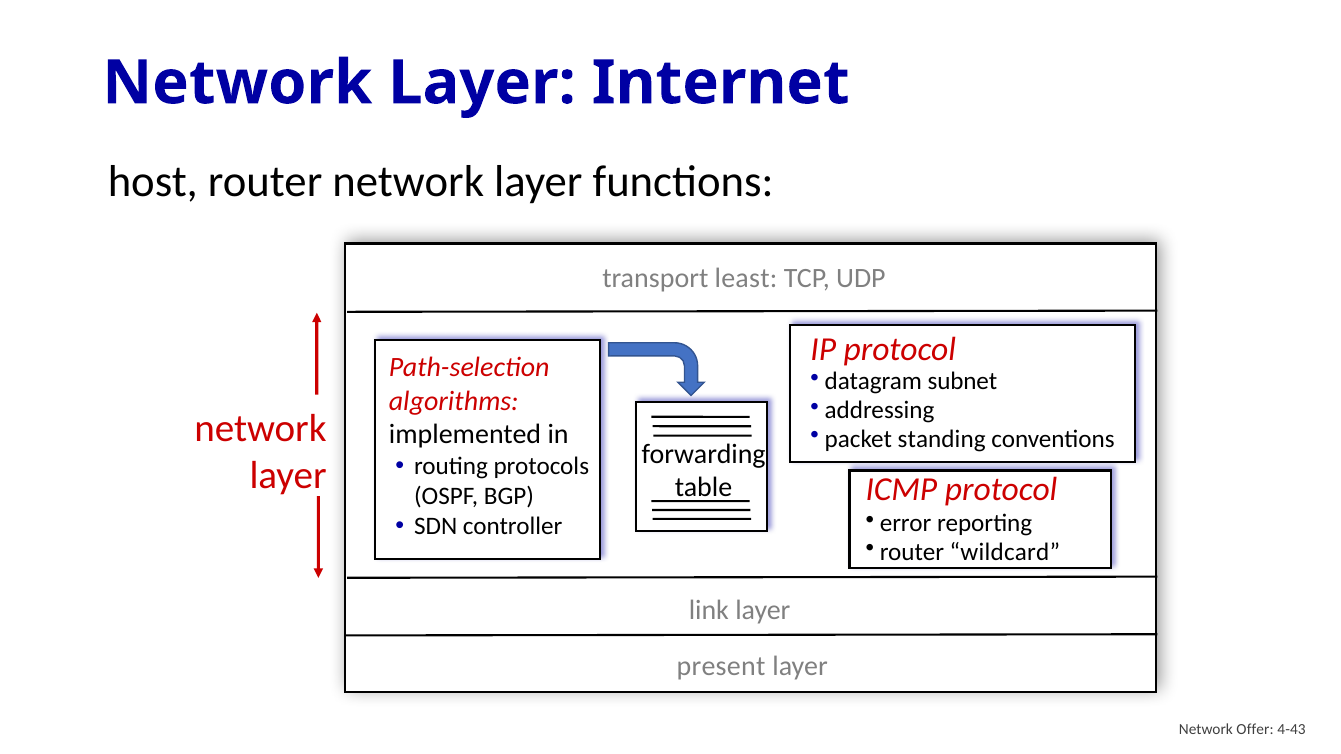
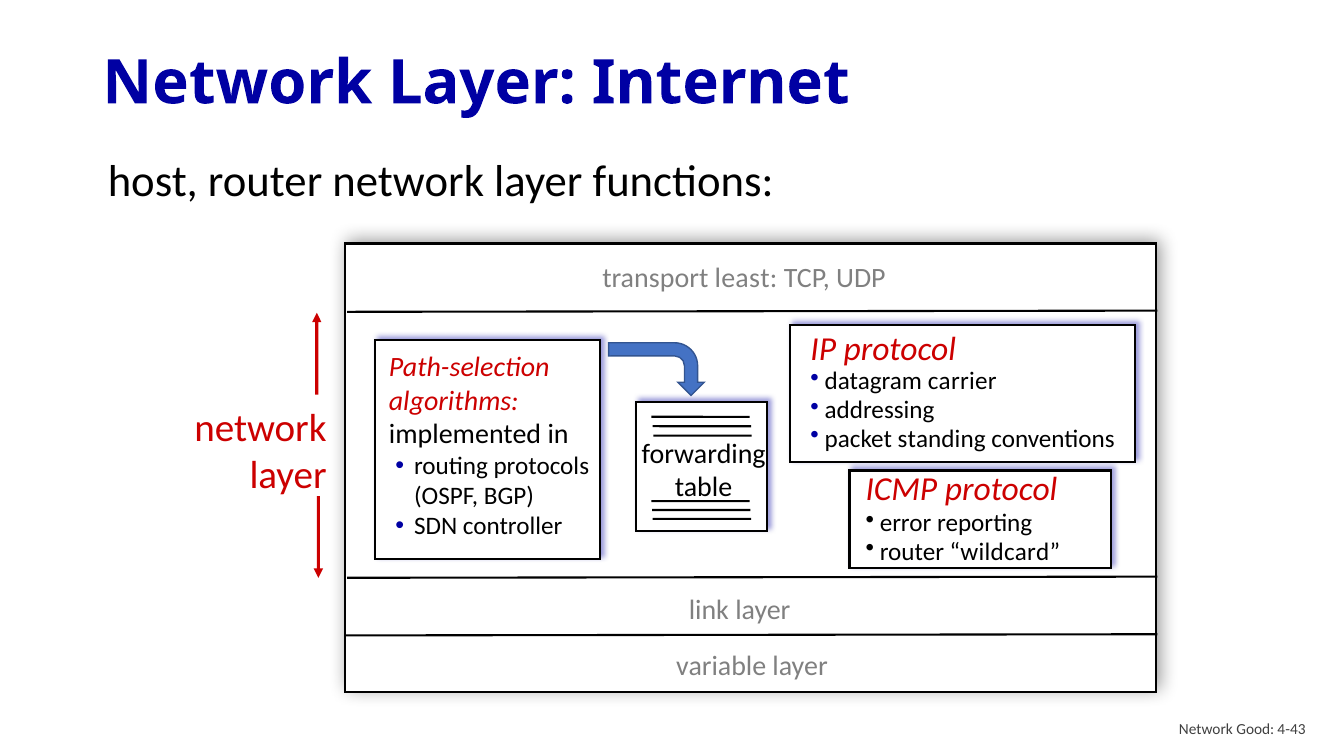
subnet: subnet -> carrier (962, 382)
present: present -> variable (721, 667)
Offer: Offer -> Good (1255, 730)
